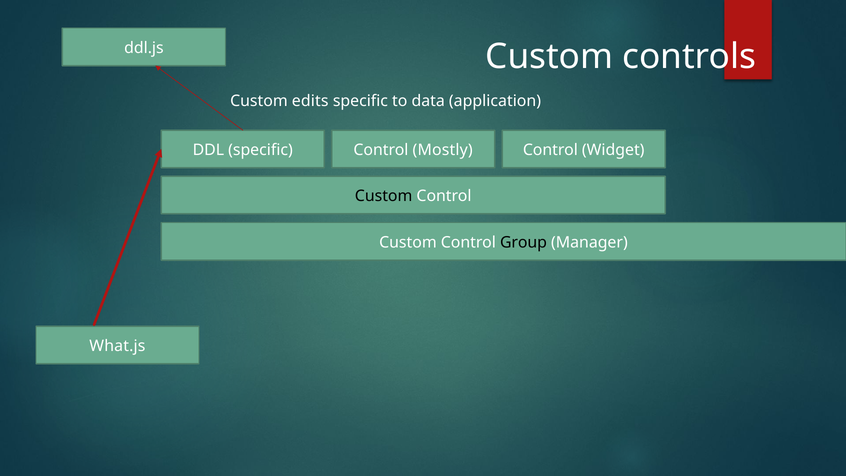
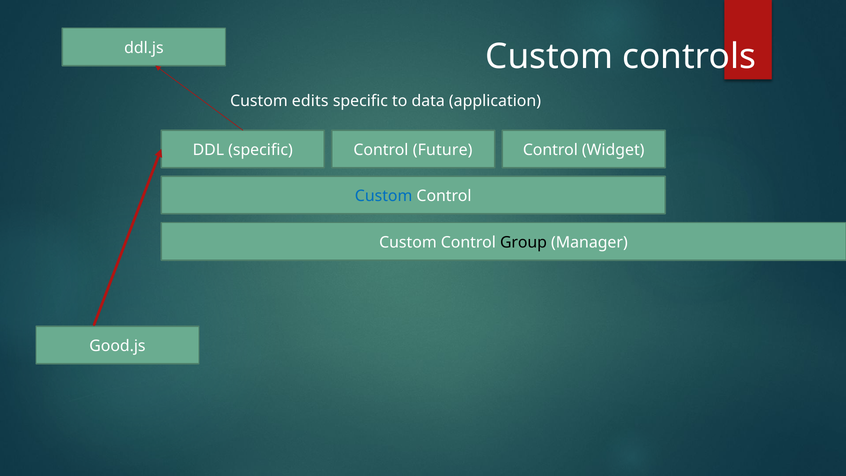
Mostly: Mostly -> Future (443, 150)
Custom colour: black -> blue (384, 196)
What.js: What.js -> Good.js (117, 346)
